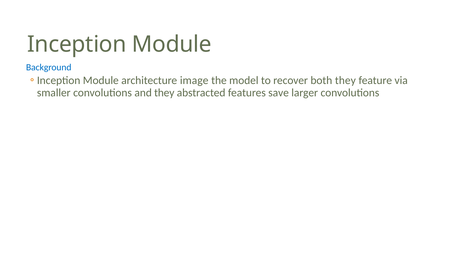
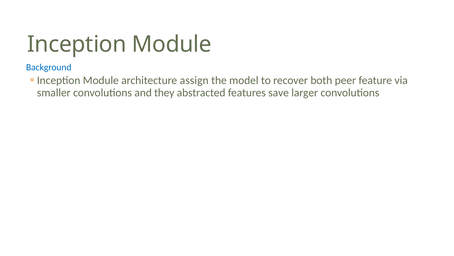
image: image -> assign (194, 80)
both they: they -> peer (345, 80)
